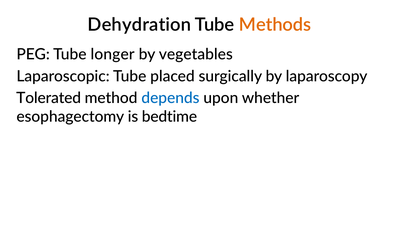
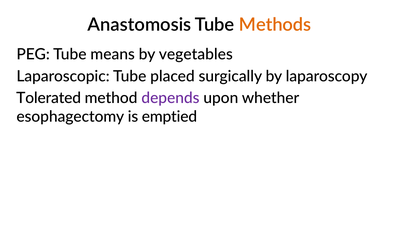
Dehydration: Dehydration -> Anastomosis (139, 25)
longer: longer -> means (113, 54)
depends colour: blue -> purple (170, 98)
bedtime: bedtime -> emptied (169, 117)
